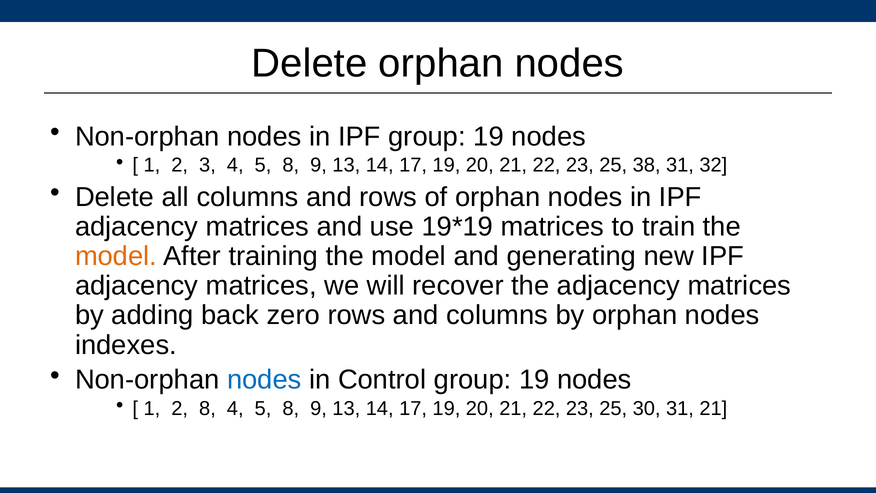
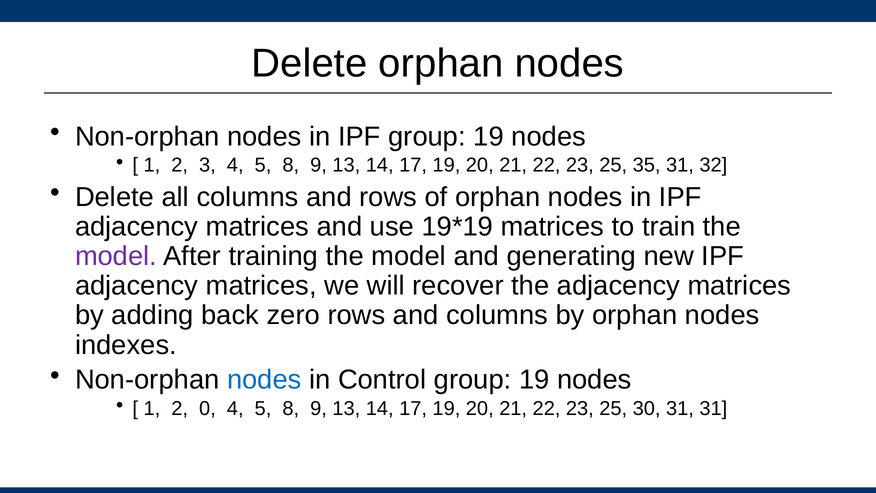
38: 38 -> 35 (647, 165)
model colour: orange -> purple (116, 256)
2 8: 8 -> 0 (207, 408)
31 21: 21 -> 31 (713, 408)
